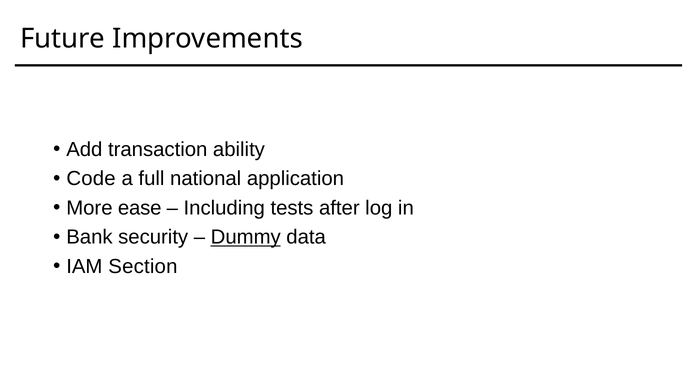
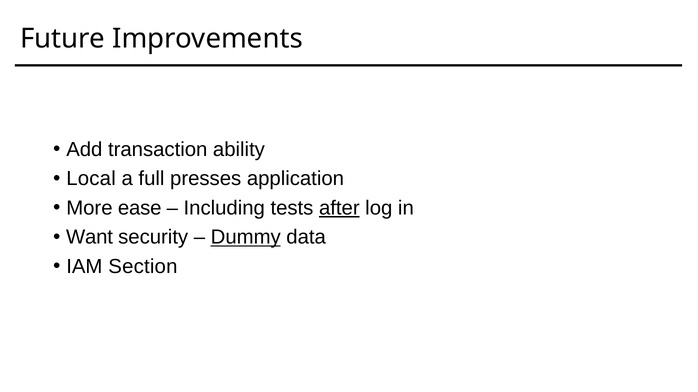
Code: Code -> Local (91, 179)
national: national -> presses (206, 179)
after underline: none -> present (339, 208)
Bank: Bank -> Want (90, 238)
